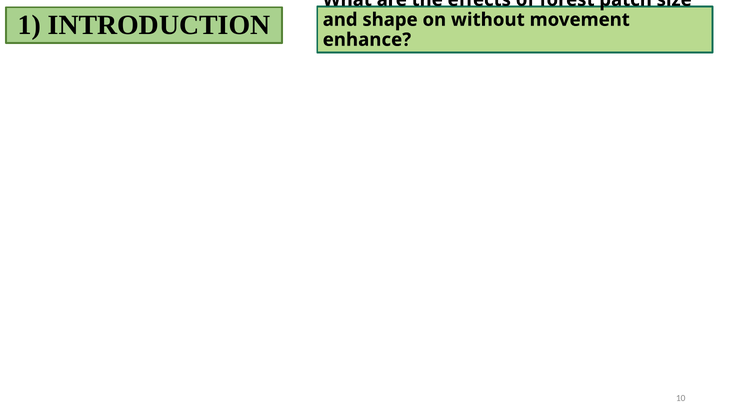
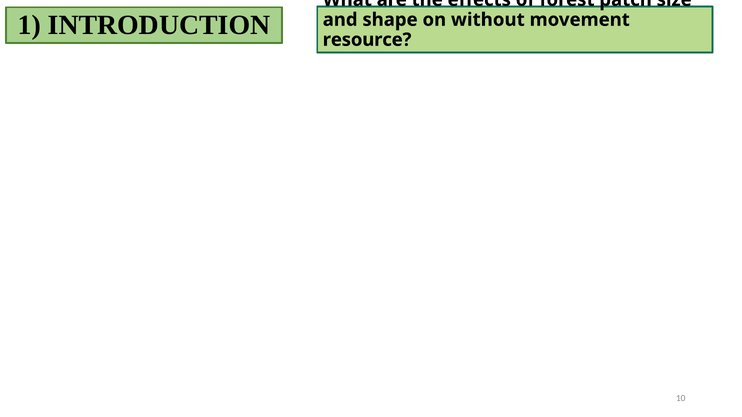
enhance: enhance -> resource (367, 40)
